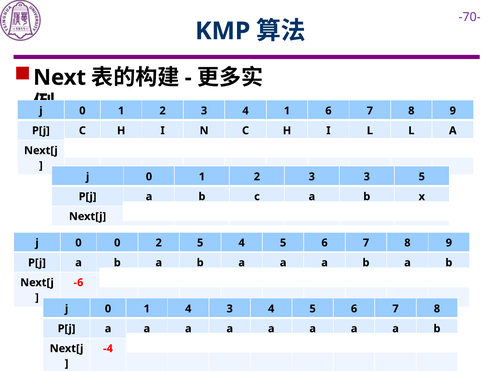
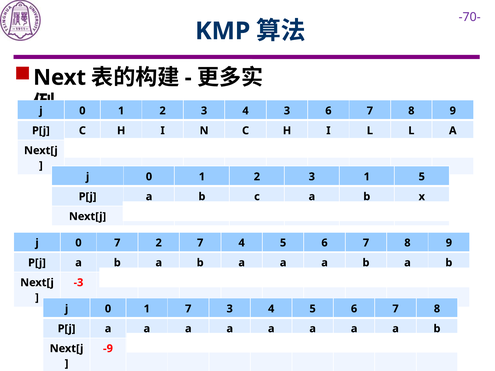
4 1: 1 -> 3 (287, 111)
3: 3 -> 1 (367, 177)
j 0 0: 0 -> 7 (117, 243)
2 5: 5 -> 7 (200, 243)
-6: -6 -> -3 (78, 283)
1 4: 4 -> 7 (188, 309)
-4: -4 -> -9 (108, 349)
